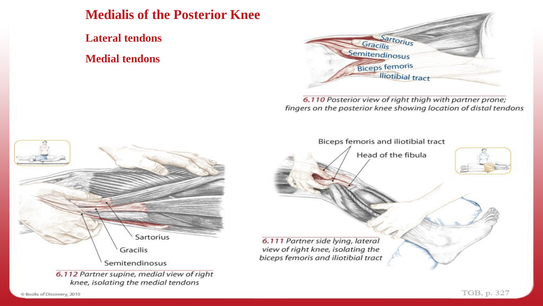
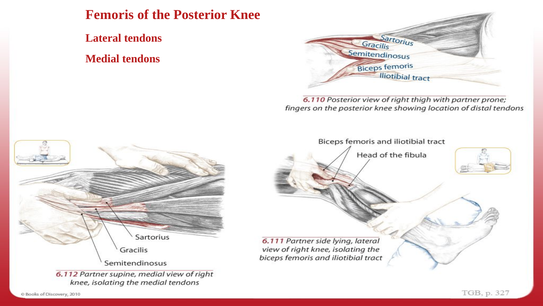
Medialis: Medialis -> Femoris (110, 15)
